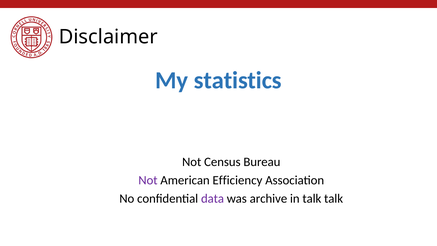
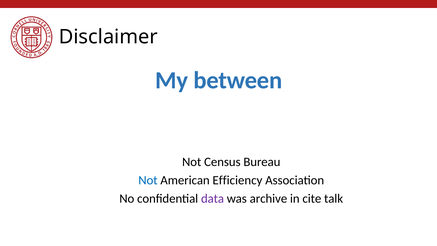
statistics: statistics -> between (238, 80)
Not colour: purple -> blue (148, 180)
in talk: talk -> cite (312, 199)
